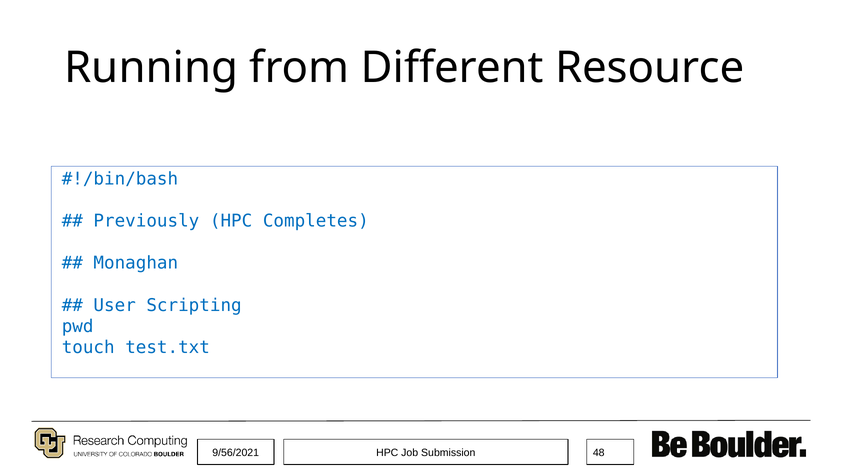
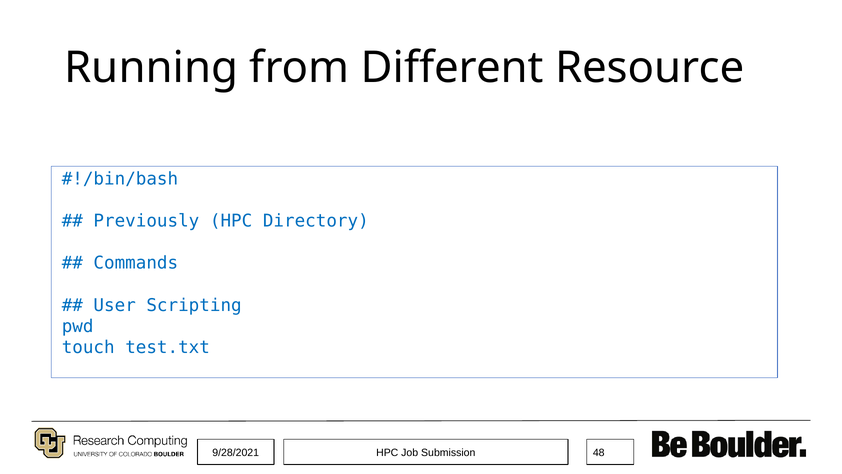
Completes: Completes -> Directory (316, 221)
Monaghan: Monaghan -> Commands (136, 263)
9/56/2021: 9/56/2021 -> 9/28/2021 (236, 452)
